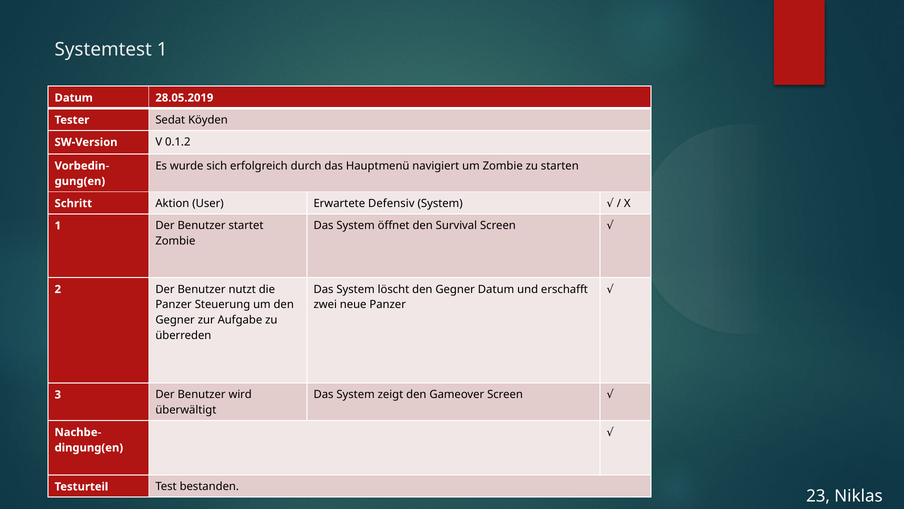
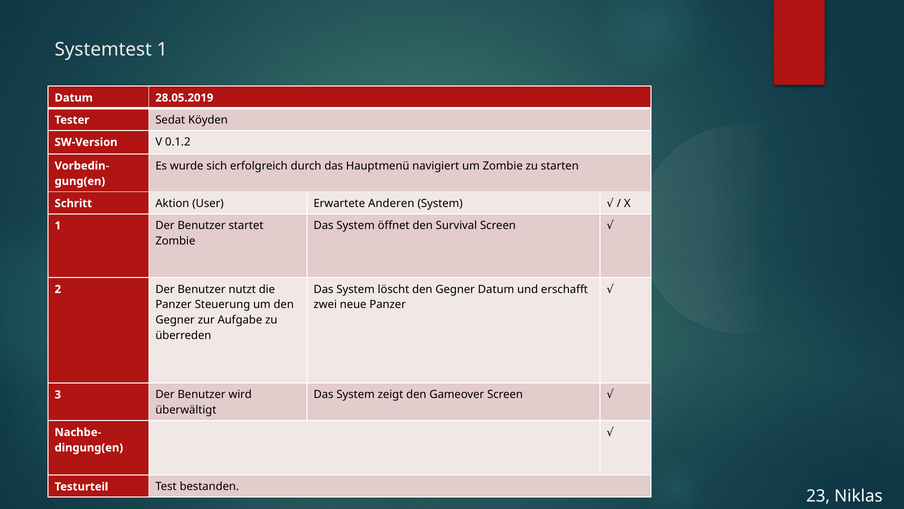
Defensiv: Defensiv -> Anderen (391, 203)
